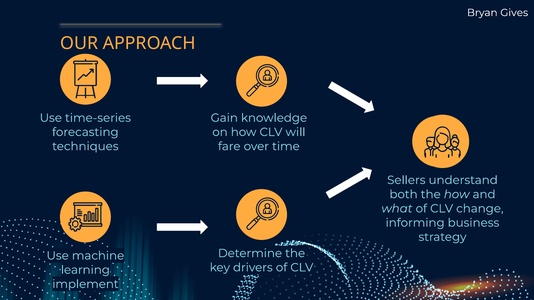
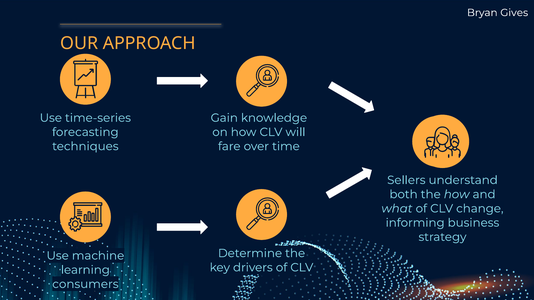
implement: implement -> consumers (85, 284)
